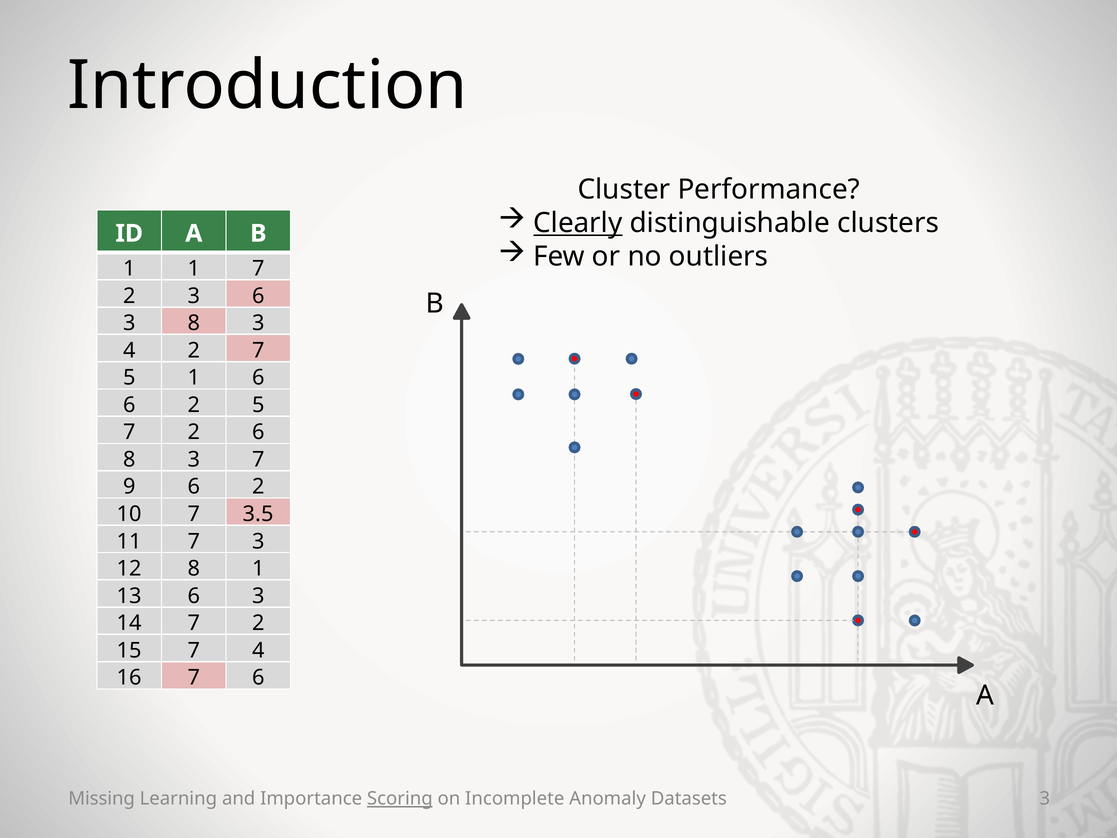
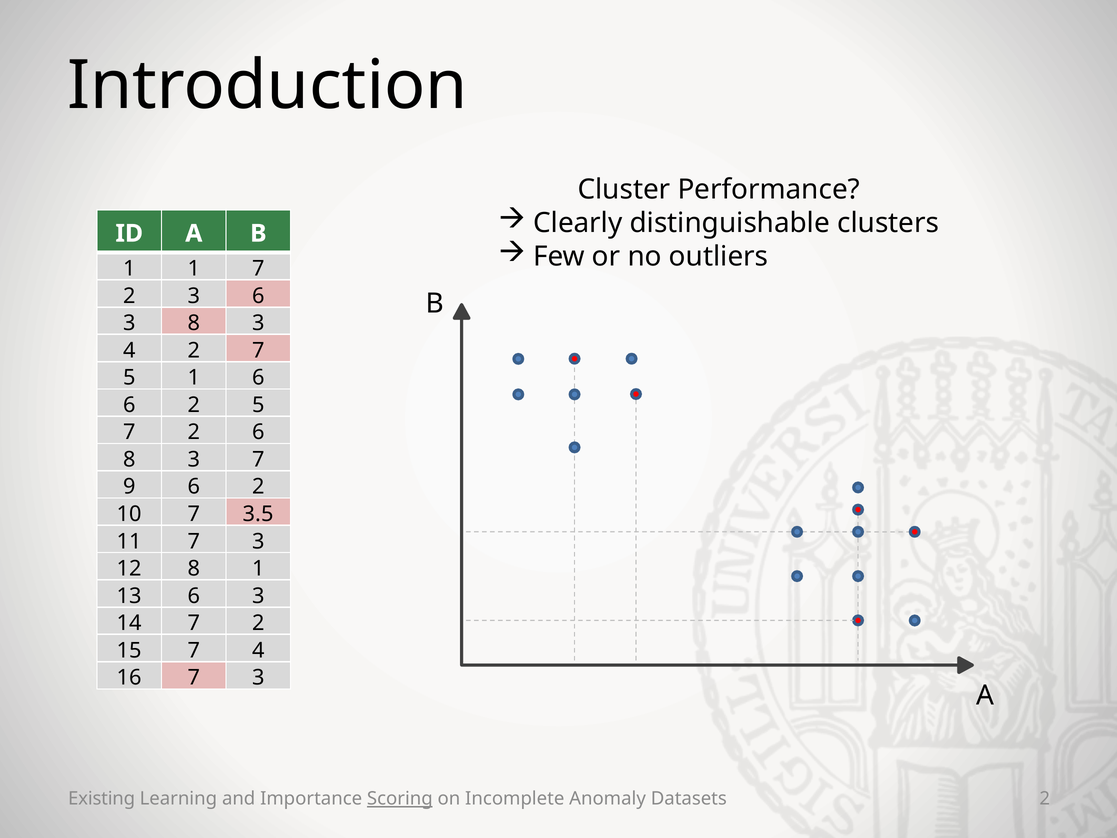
Clearly underline: present -> none (578, 223)
16 7 6: 6 -> 3 (258, 677)
Missing: Missing -> Existing (102, 799)
Datasets 3: 3 -> 2 (1045, 799)
